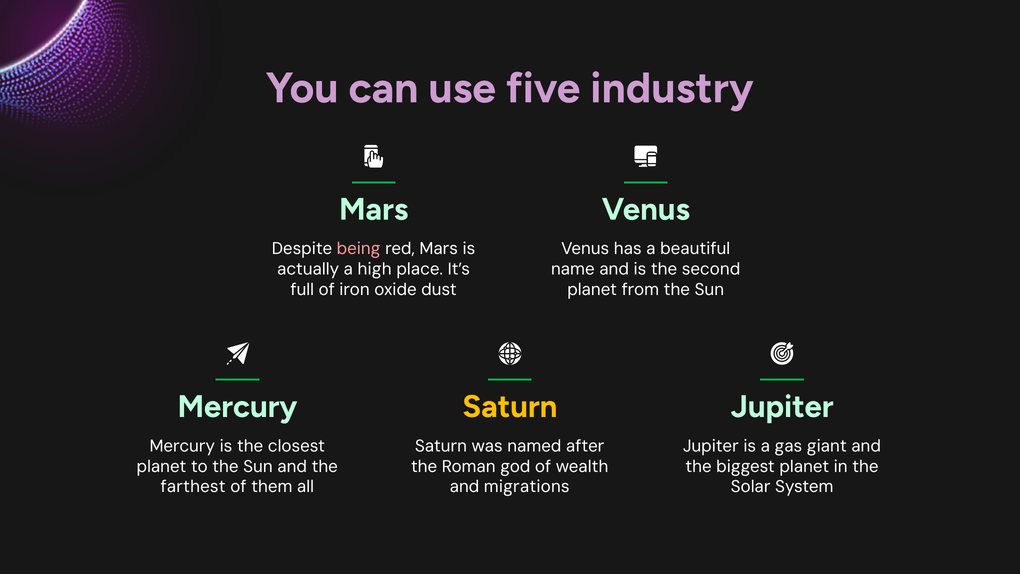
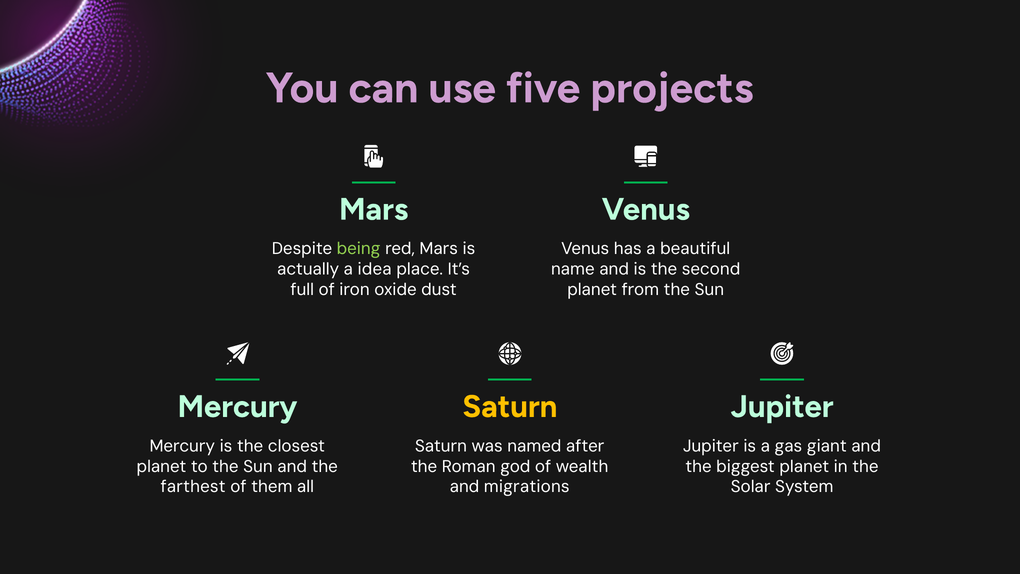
industry: industry -> projects (672, 88)
being colour: pink -> light green (359, 249)
high: high -> idea (375, 269)
